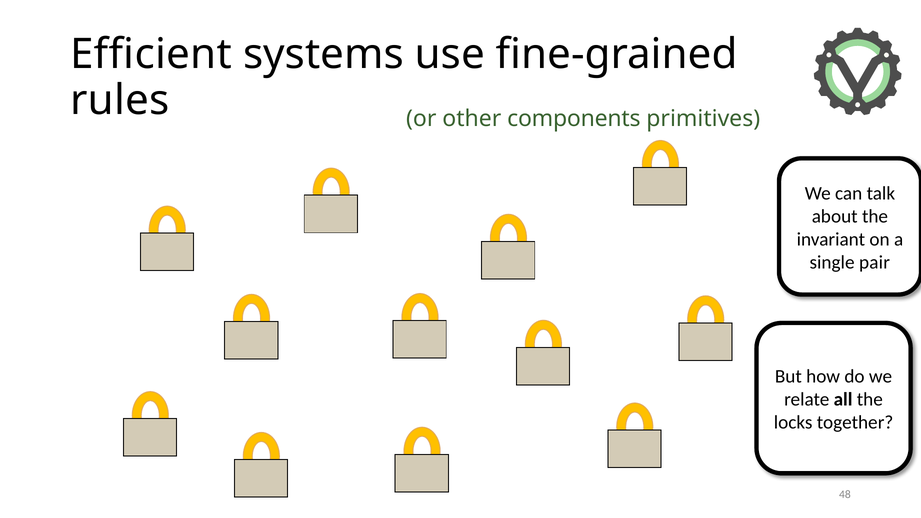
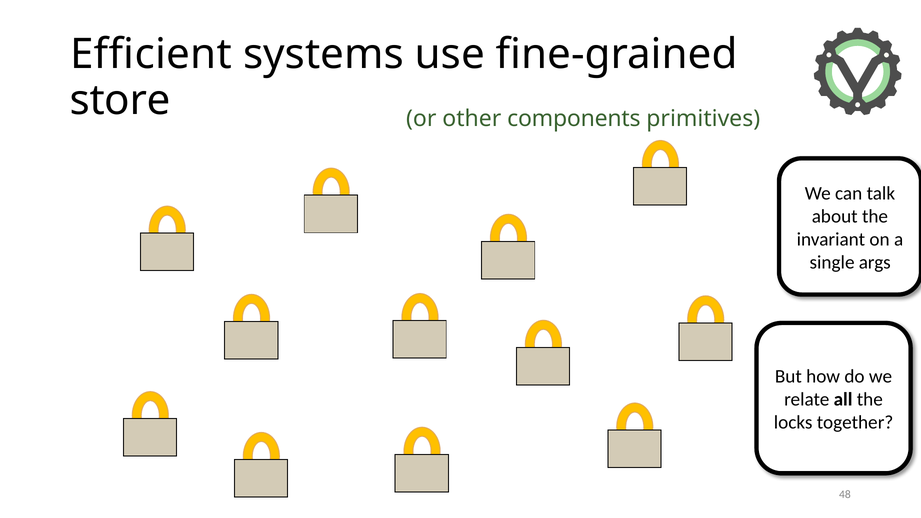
rules: rules -> store (120, 100)
pair: pair -> args (875, 262)
